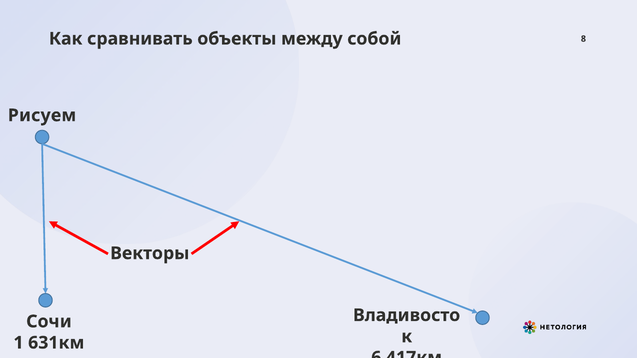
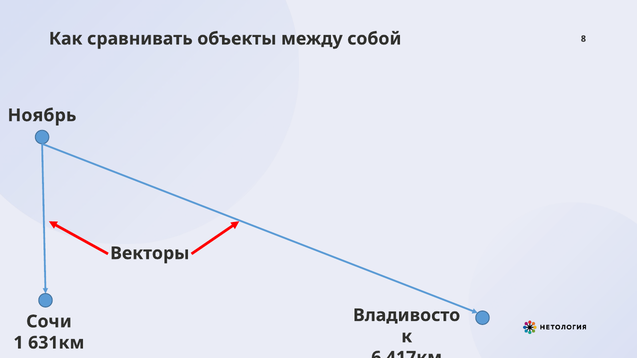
Рисуем: Рисуем -> Ноябрь (42, 115)
